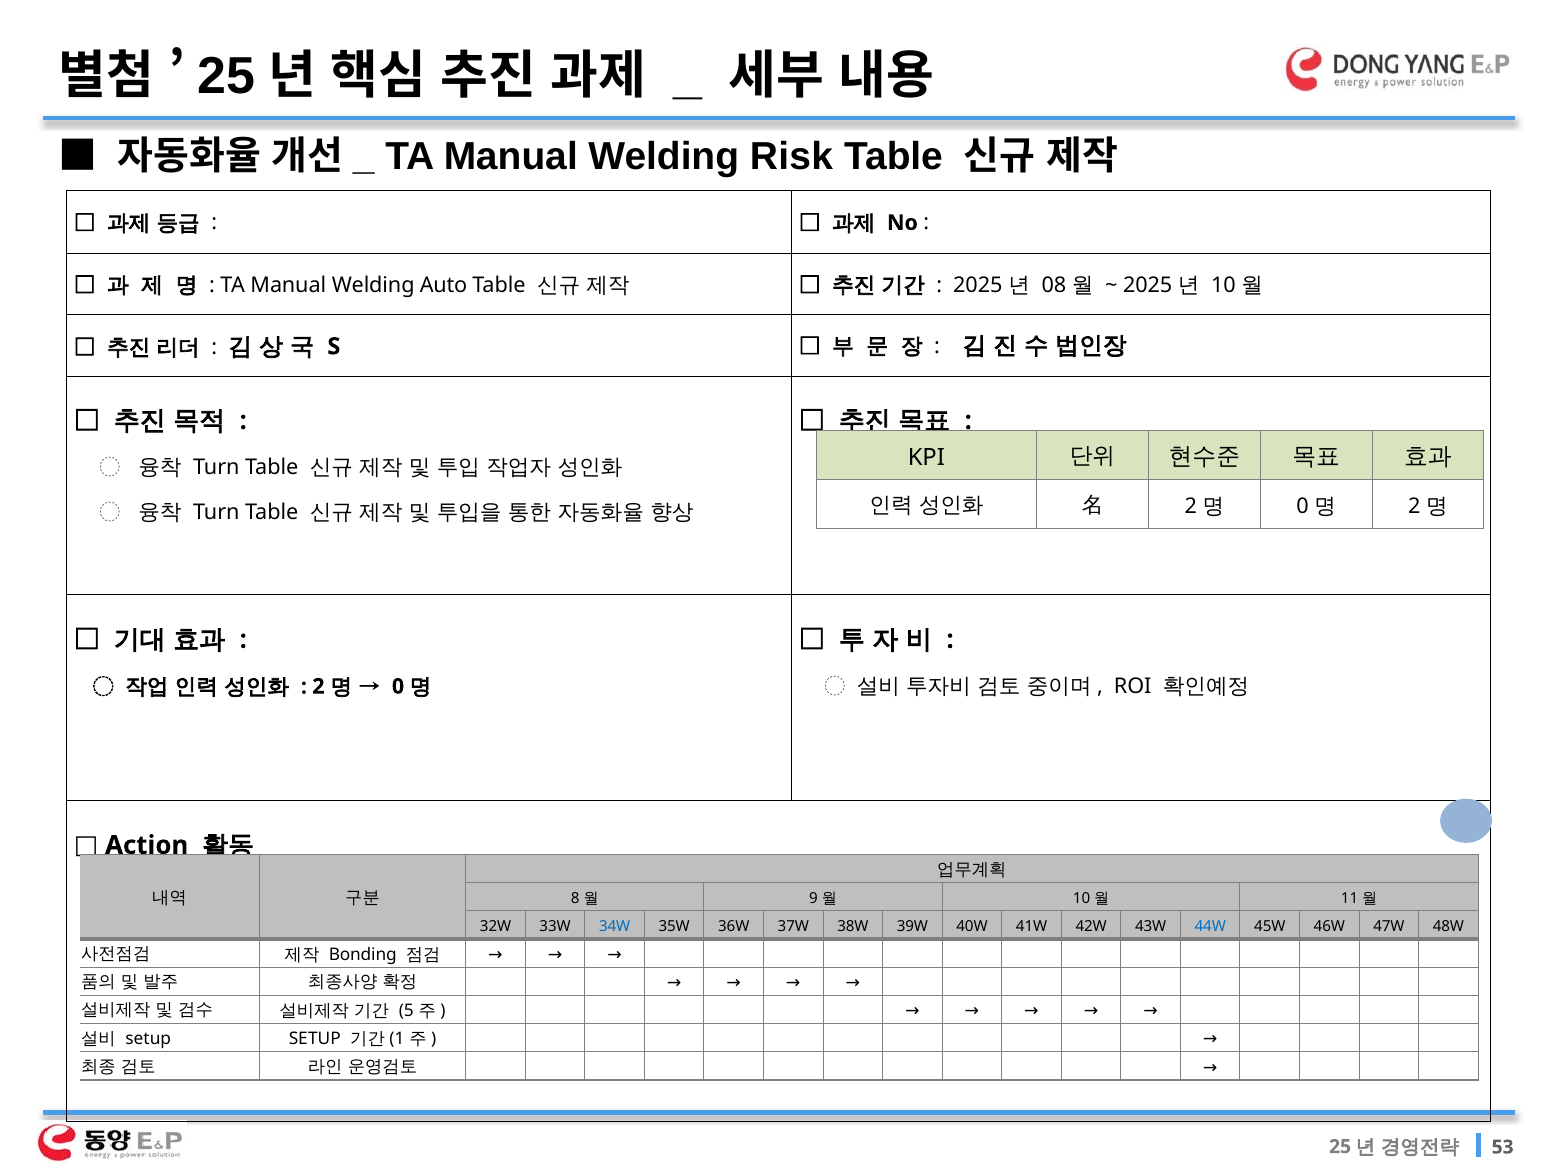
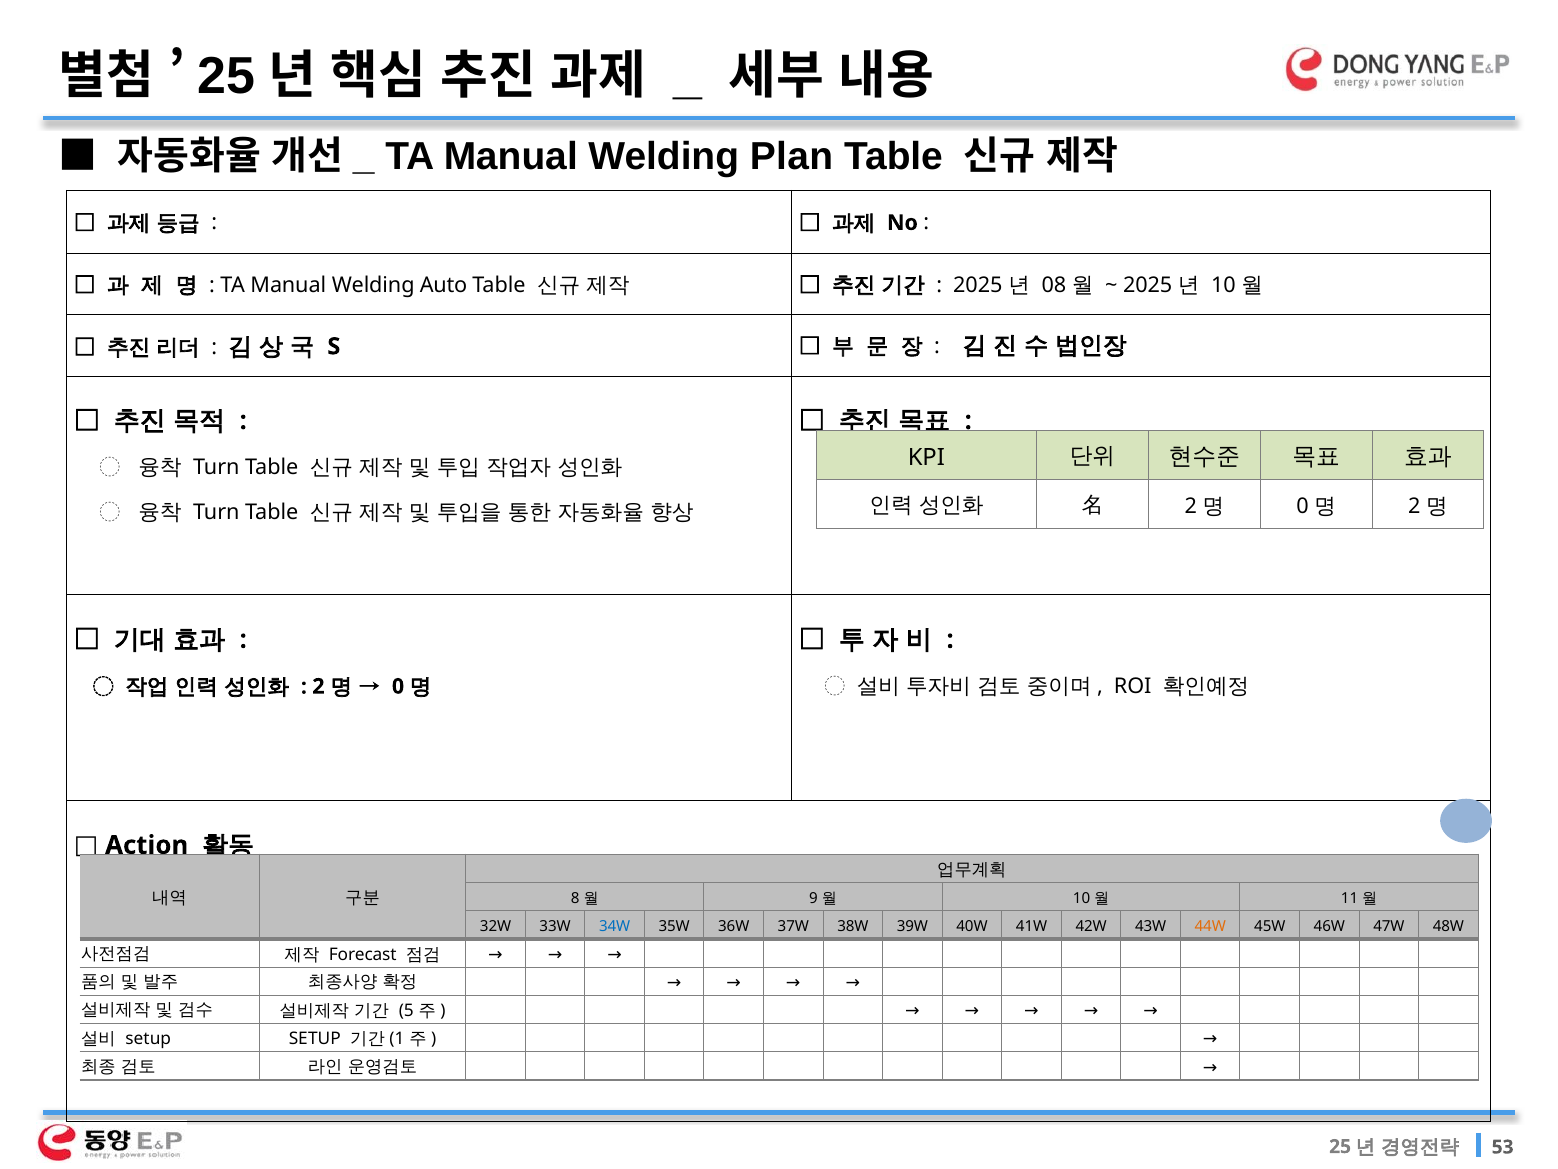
Risk: Risk -> Plan (791, 156)
44W colour: blue -> orange (1210, 926)
Bonding: Bonding -> Forecast (363, 954)
